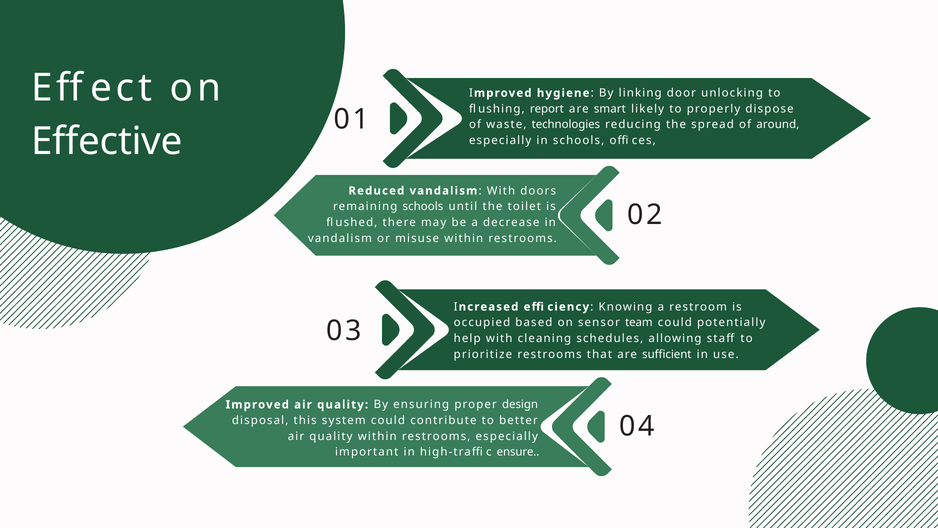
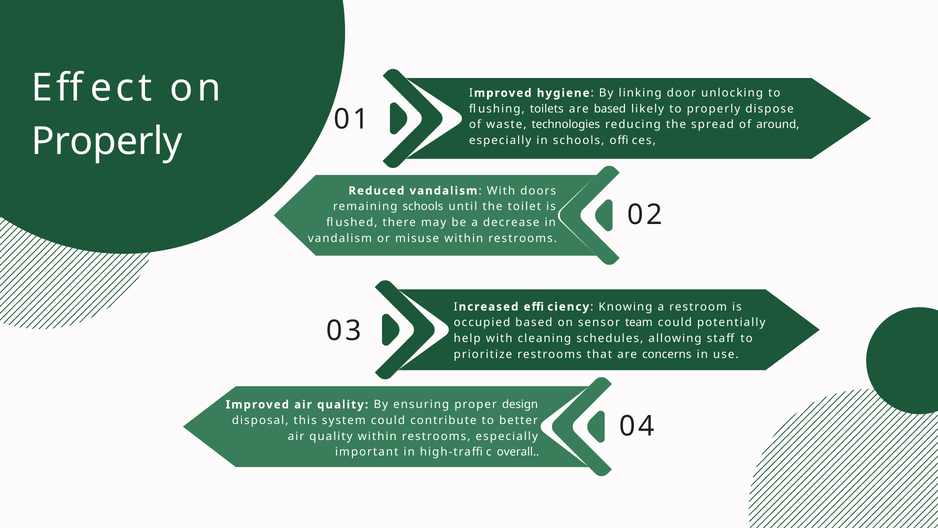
report: report -> toilets (547, 109)
are smart: smart -> based (610, 109)
Effective: Effective -> Properly (107, 141)
sufficient: sufficient -> concerns (667, 354)
ensure: ensure -> overall (518, 452)
